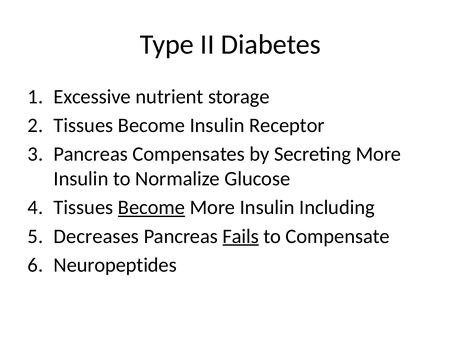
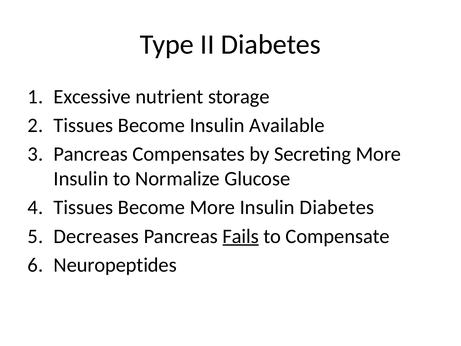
Receptor: Receptor -> Available (287, 125)
Become underline: present -> none (152, 207)
Insulin Including: Including -> Diabetes (337, 207)
